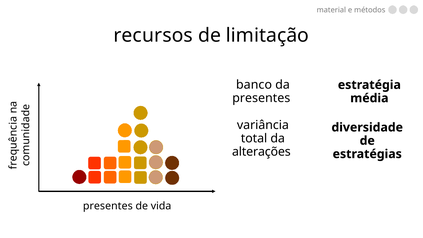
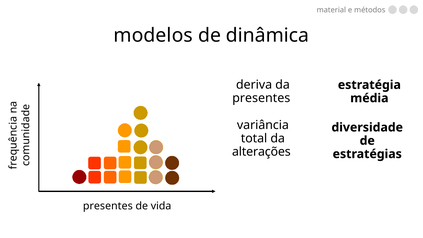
recursos: recursos -> modelos (153, 36)
limitação: limitação -> dinâmica (267, 36)
banco: banco -> deriva (254, 85)
